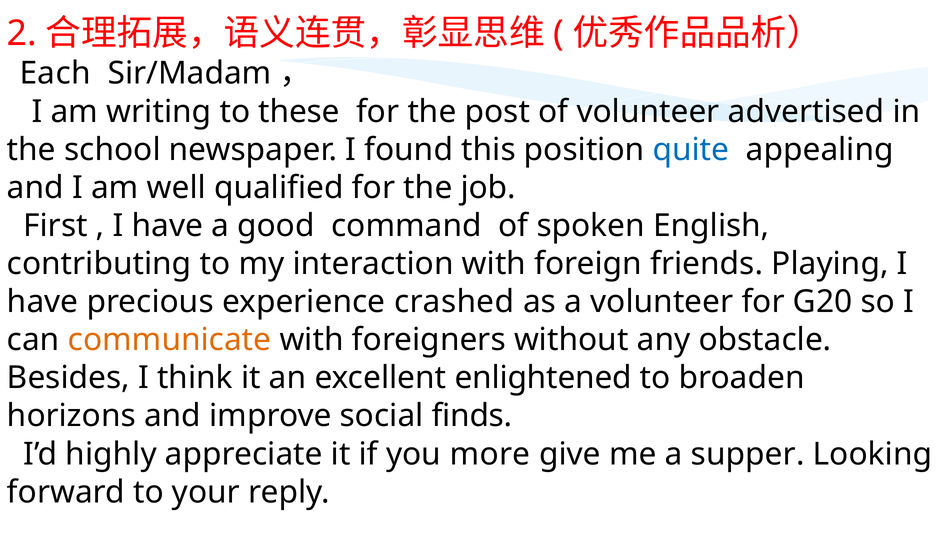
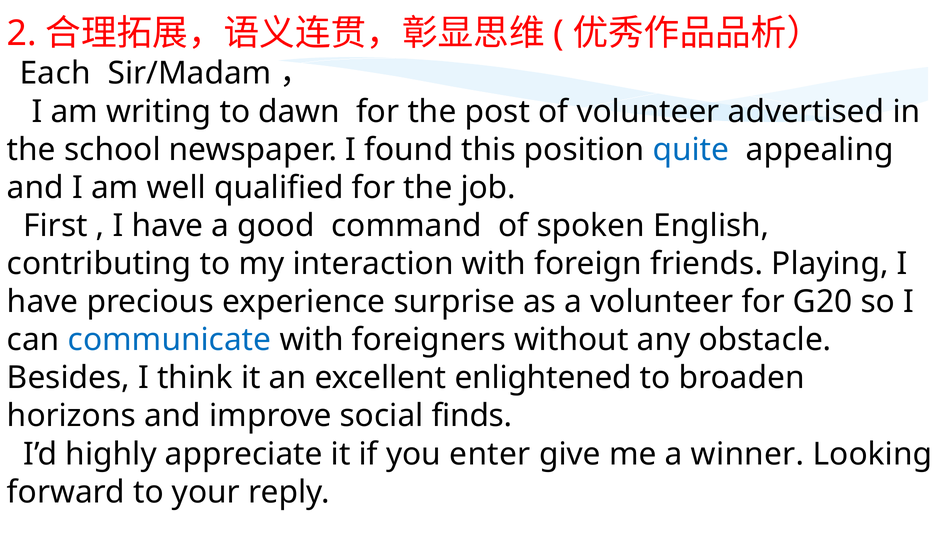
these: these -> dawn (299, 112)
crashed: crashed -> surprise (454, 302)
communicate colour: orange -> blue (170, 340)
more: more -> enter (490, 454)
supper: supper -> winner (748, 454)
